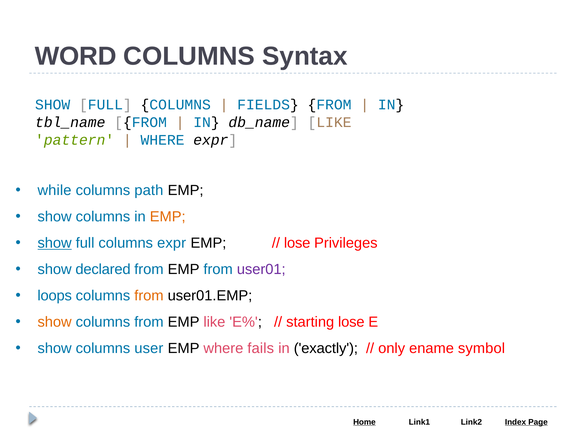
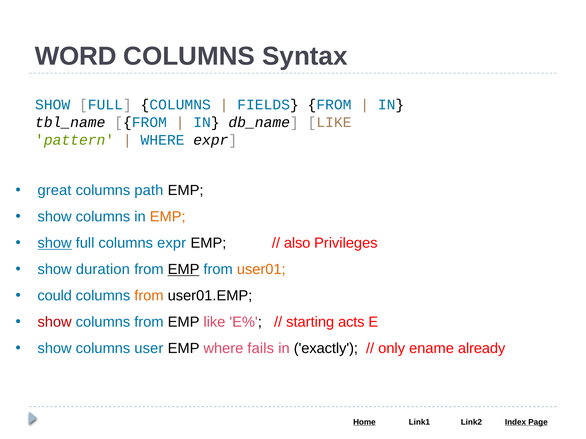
while: while -> great (54, 191)
lose: lose -> also (297, 243)
declared: declared -> duration (103, 270)
EMP underline: none -> present (184, 270)
user01 colour: purple -> orange (261, 270)
loops: loops -> could (55, 296)
show colour: orange -> red (55, 322)
starting lose: lose -> acts (351, 322)
symbol: symbol -> already (482, 349)
